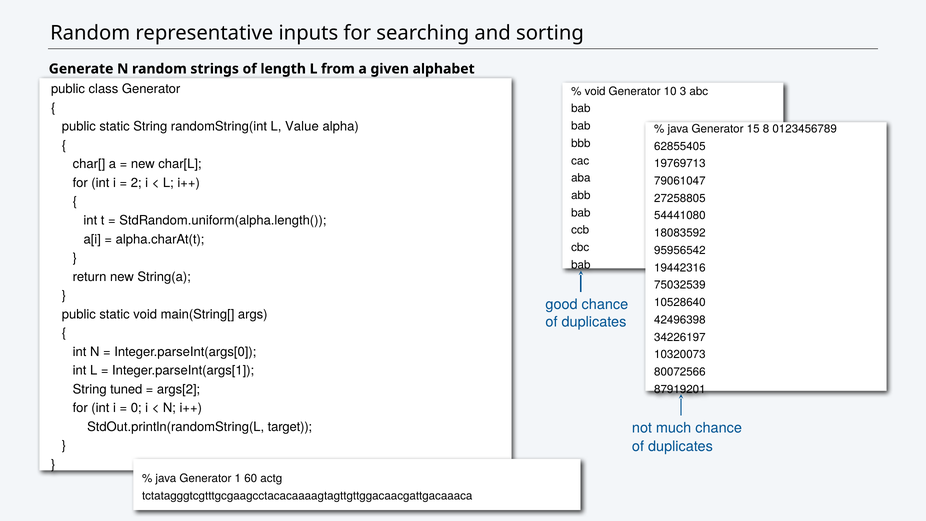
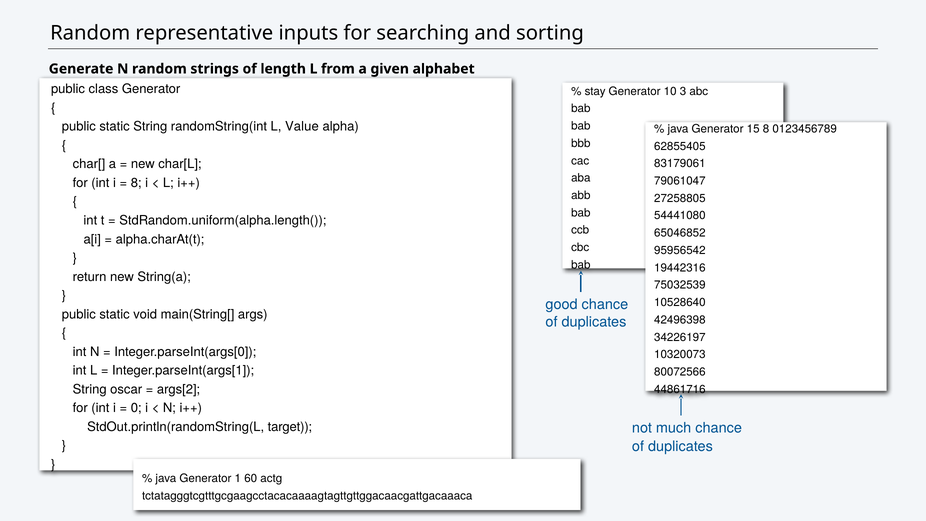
void: void -> stay (595, 91)
19769713: 19769713 -> 83179061 (680, 164)
2: 2 -> 8 (136, 183)
18083592: 18083592 -> 65046852 (680, 233)
tuned: tuned -> oscar (126, 389)
87919201: 87919201 -> 44861716 (680, 389)
